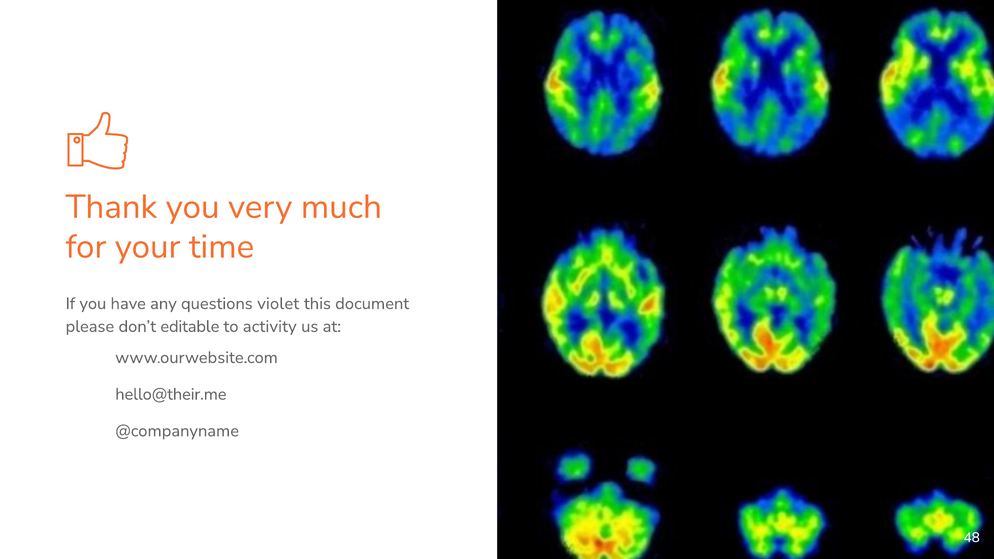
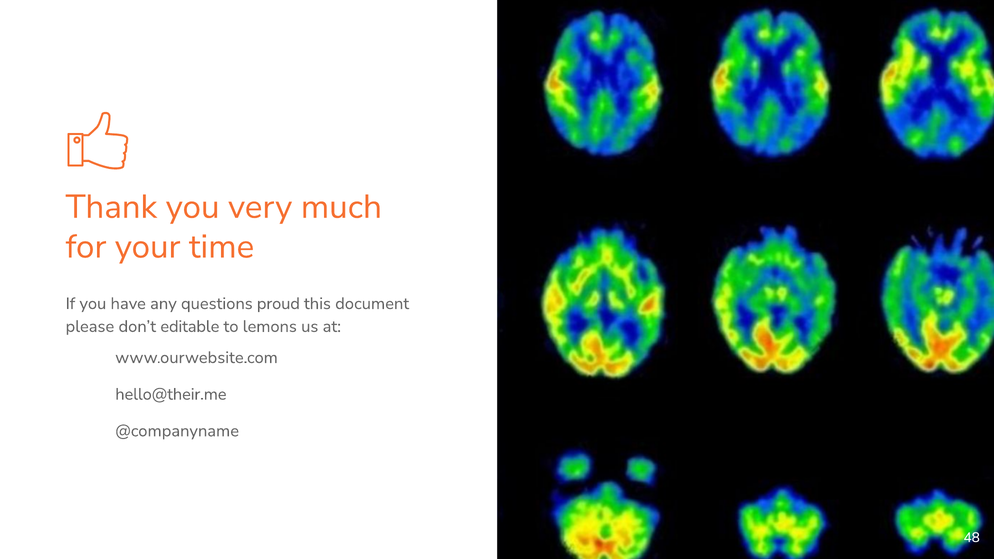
violet: violet -> proud (278, 304)
activity: activity -> lemons (270, 327)
